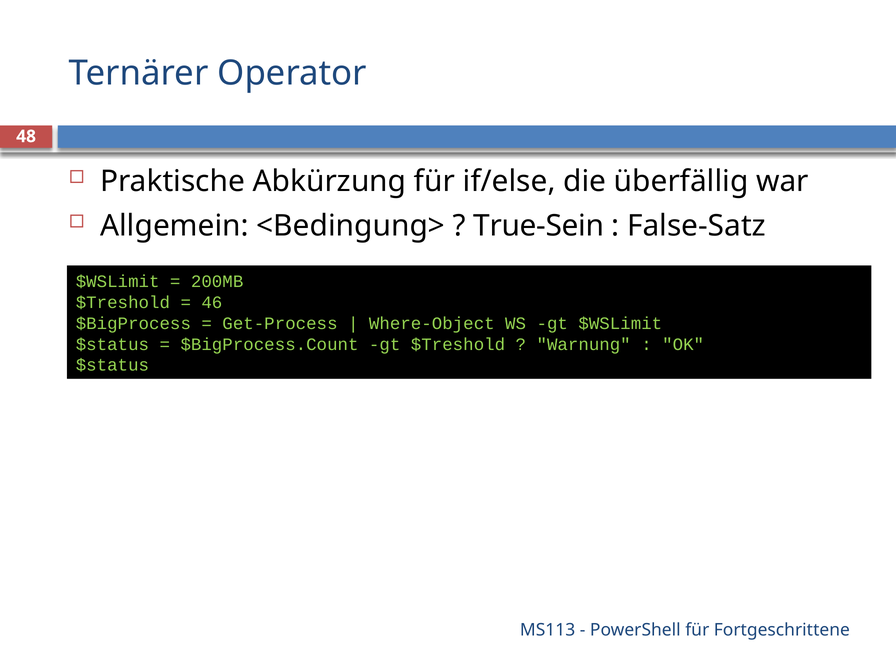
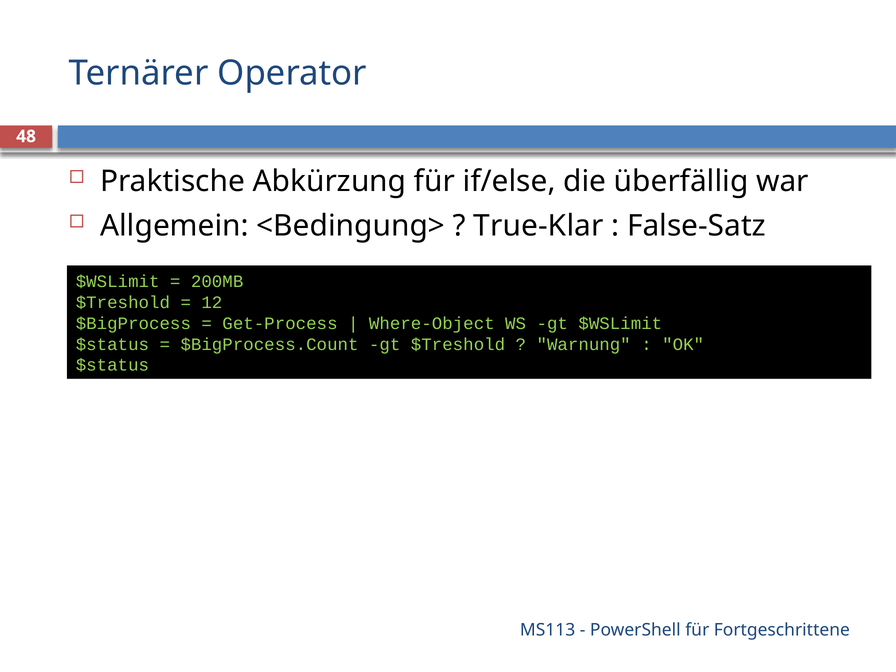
True-Sein: True-Sein -> True-Klar (539, 226)
46: 46 -> 12 (212, 302)
